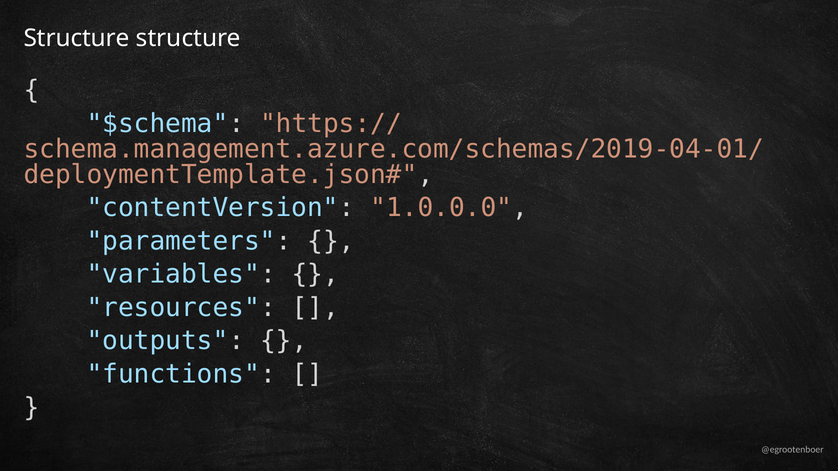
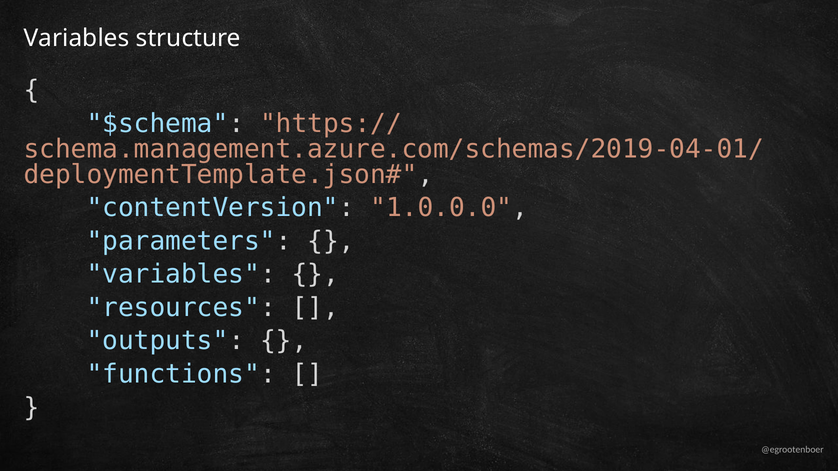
Structure: Structure -> Variables (77, 38)
